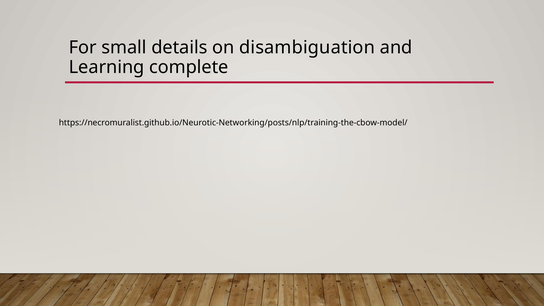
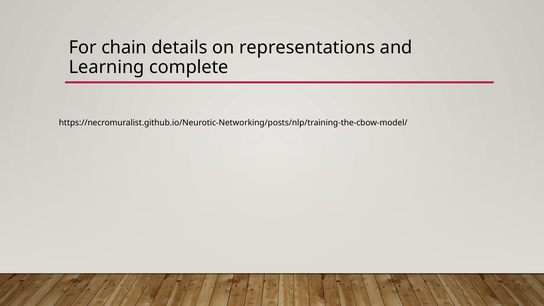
small: small -> chain (124, 48)
disambiguation: disambiguation -> representations (307, 48)
